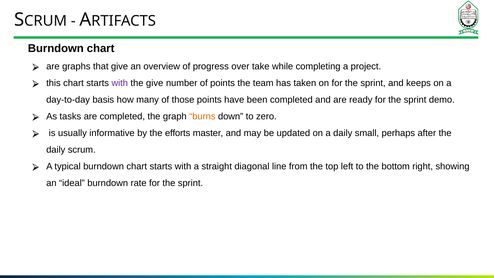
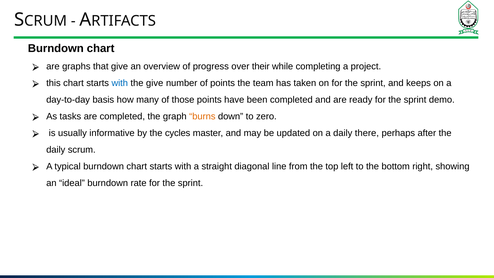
take: take -> their (261, 66)
with colour: purple -> blue (120, 83)
efforts: efforts -> cycles (178, 133)
small: small -> there (367, 133)
